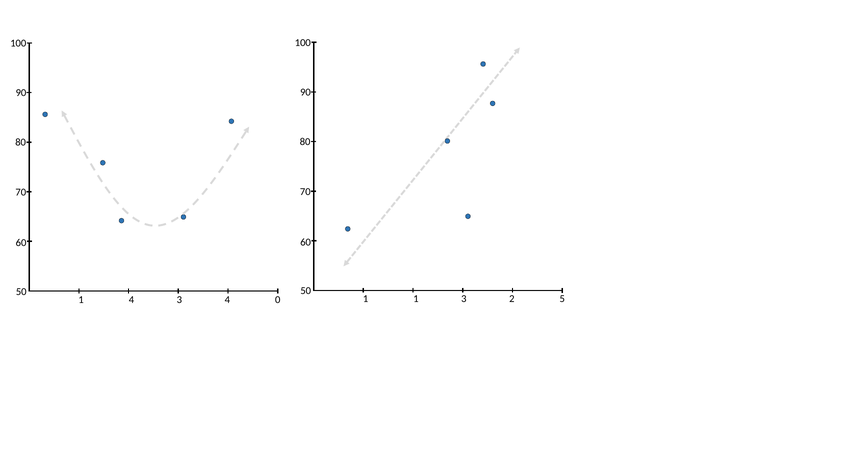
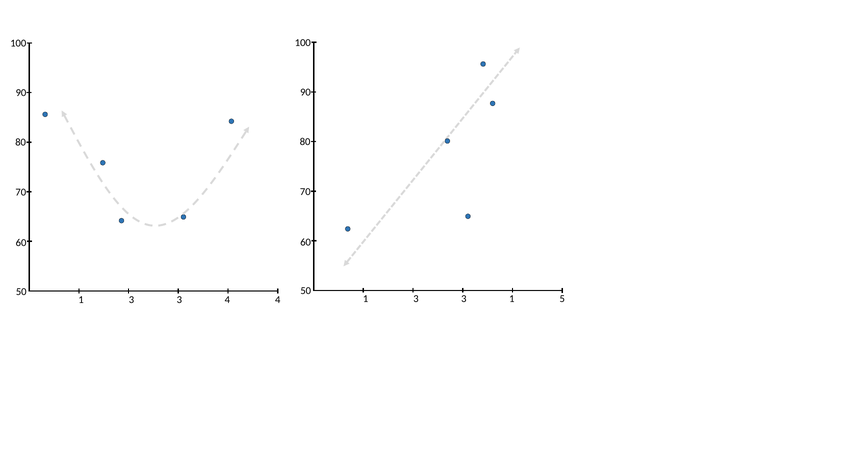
1: 1 -> 3 (416, 299)
3 2: 2 -> 1 (512, 299)
4: 4 -> 3 (131, 300)
4 0: 0 -> 4 (278, 300)
